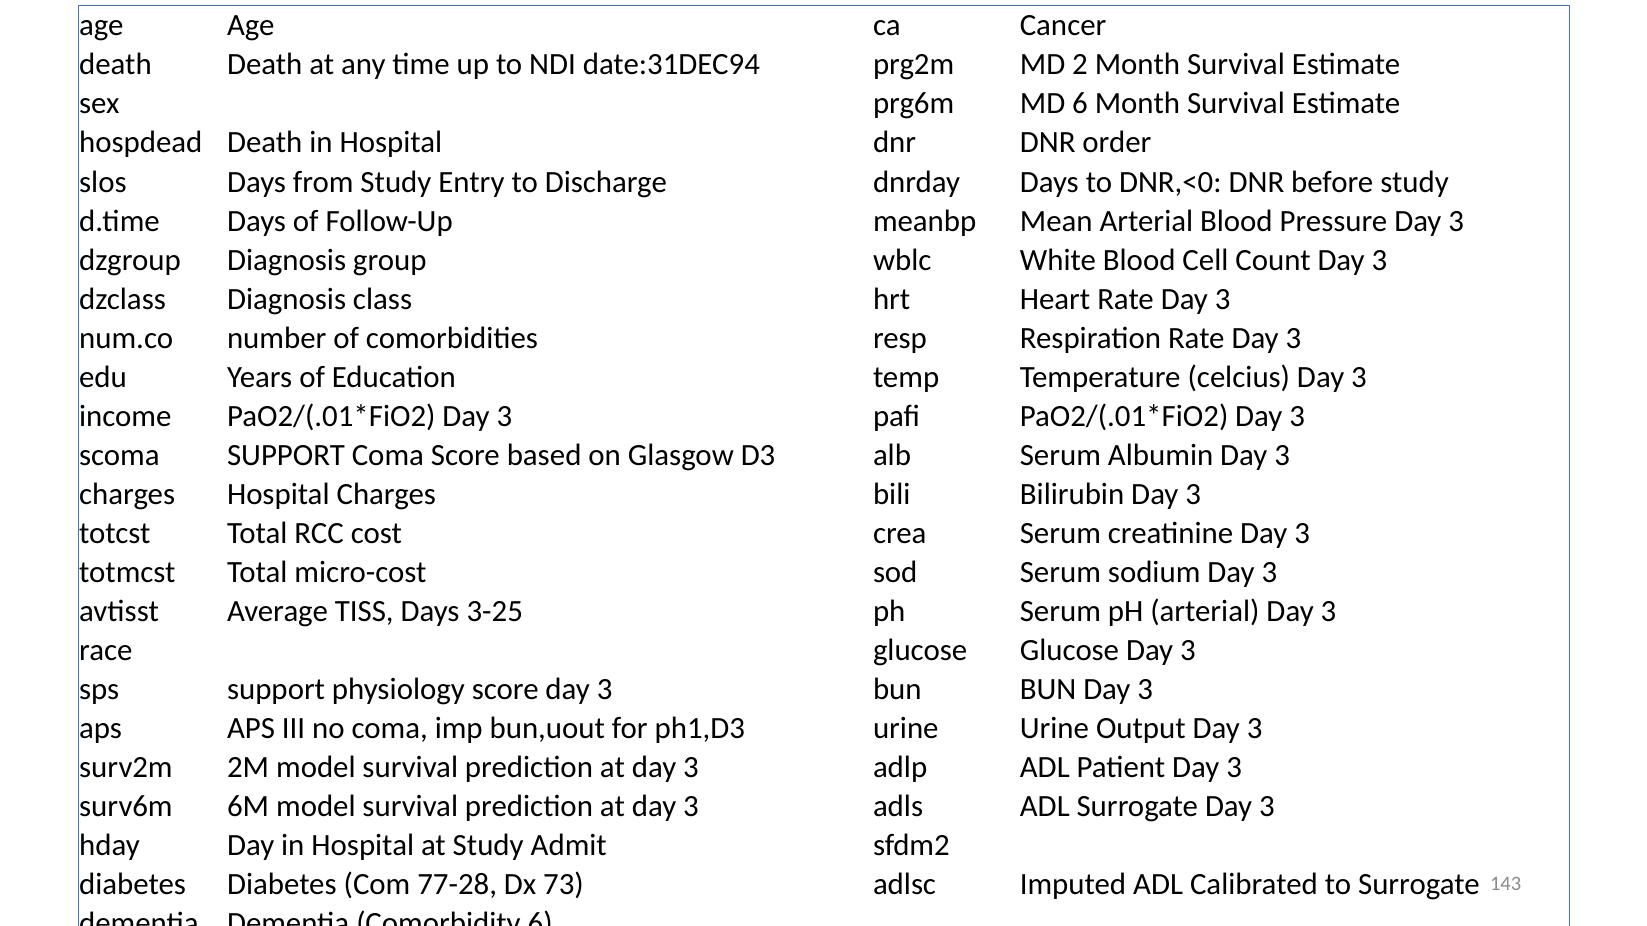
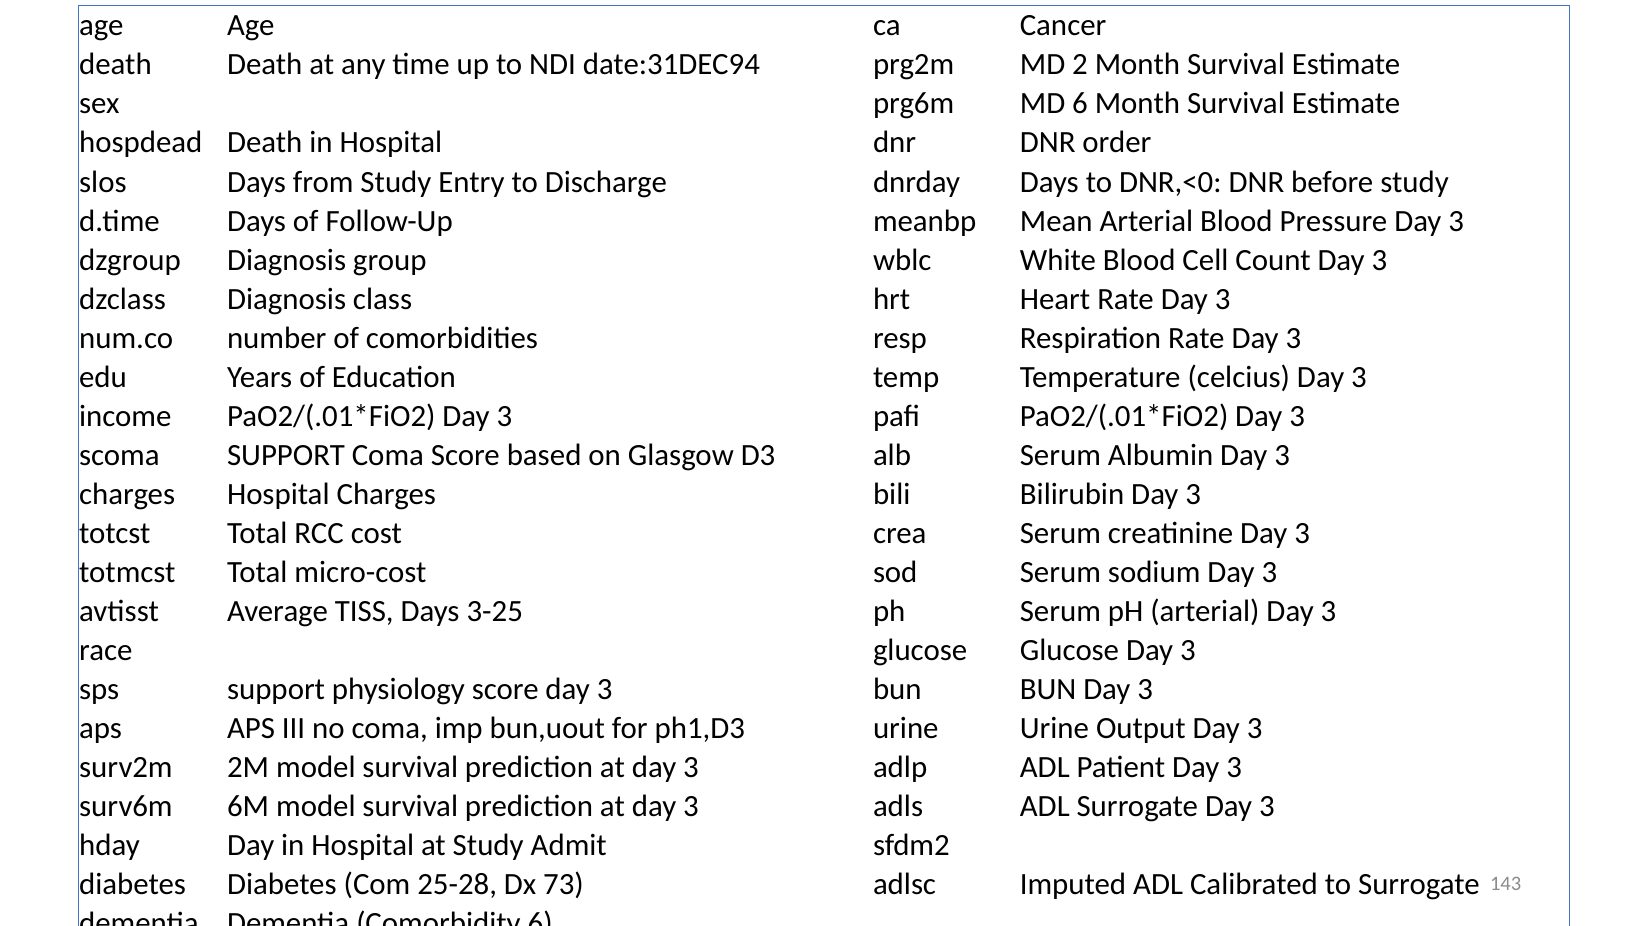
77-28: 77-28 -> 25-28 (457, 885)
